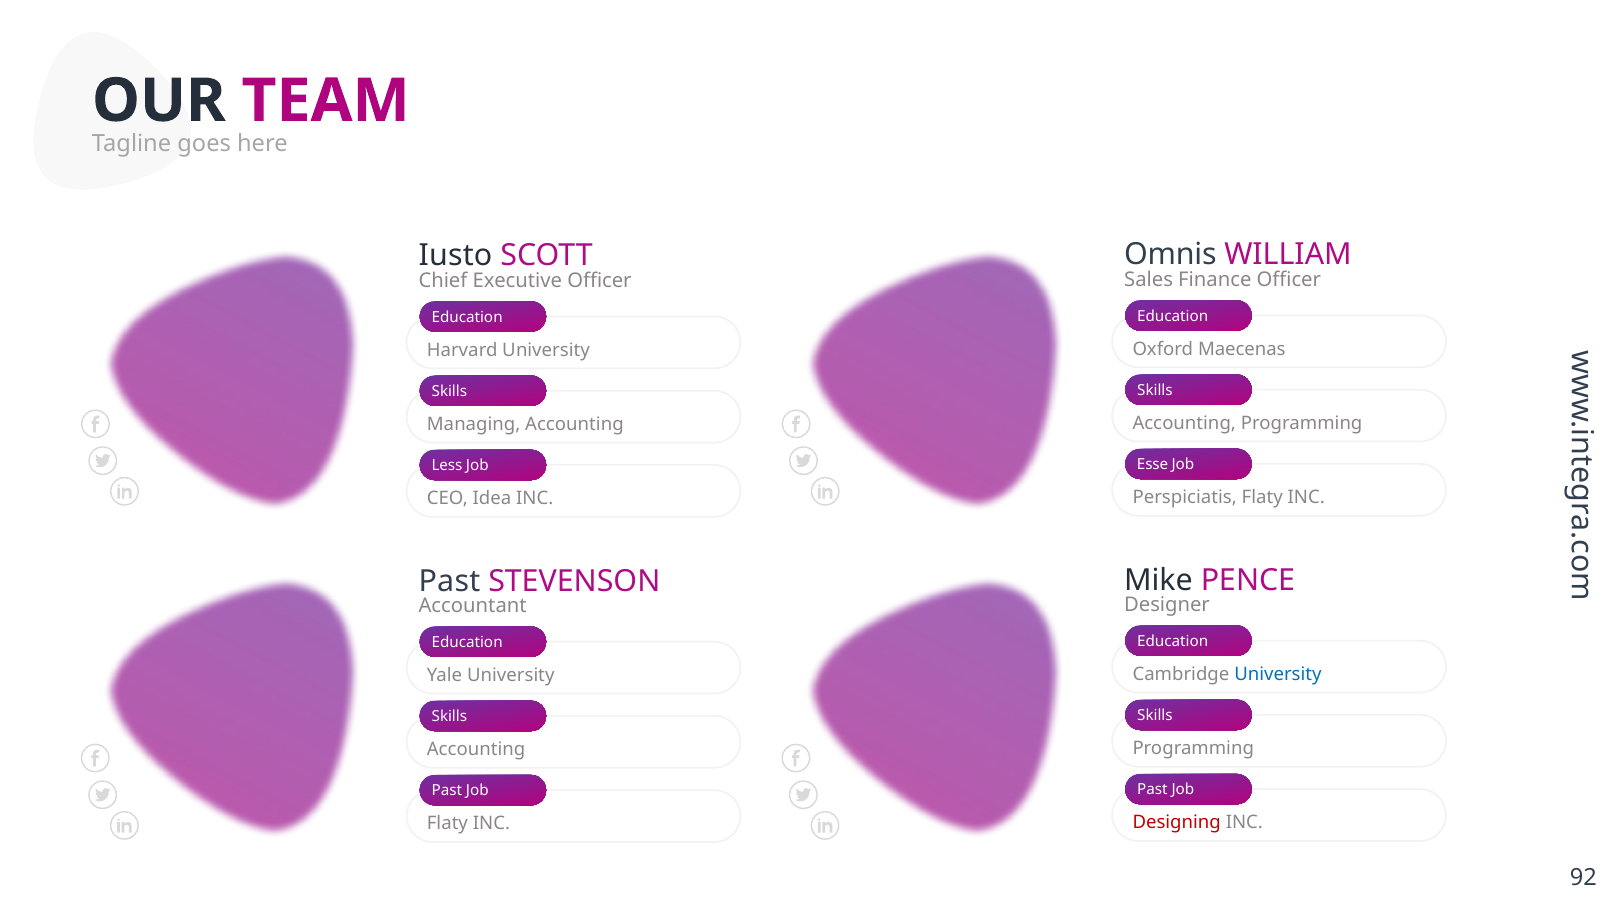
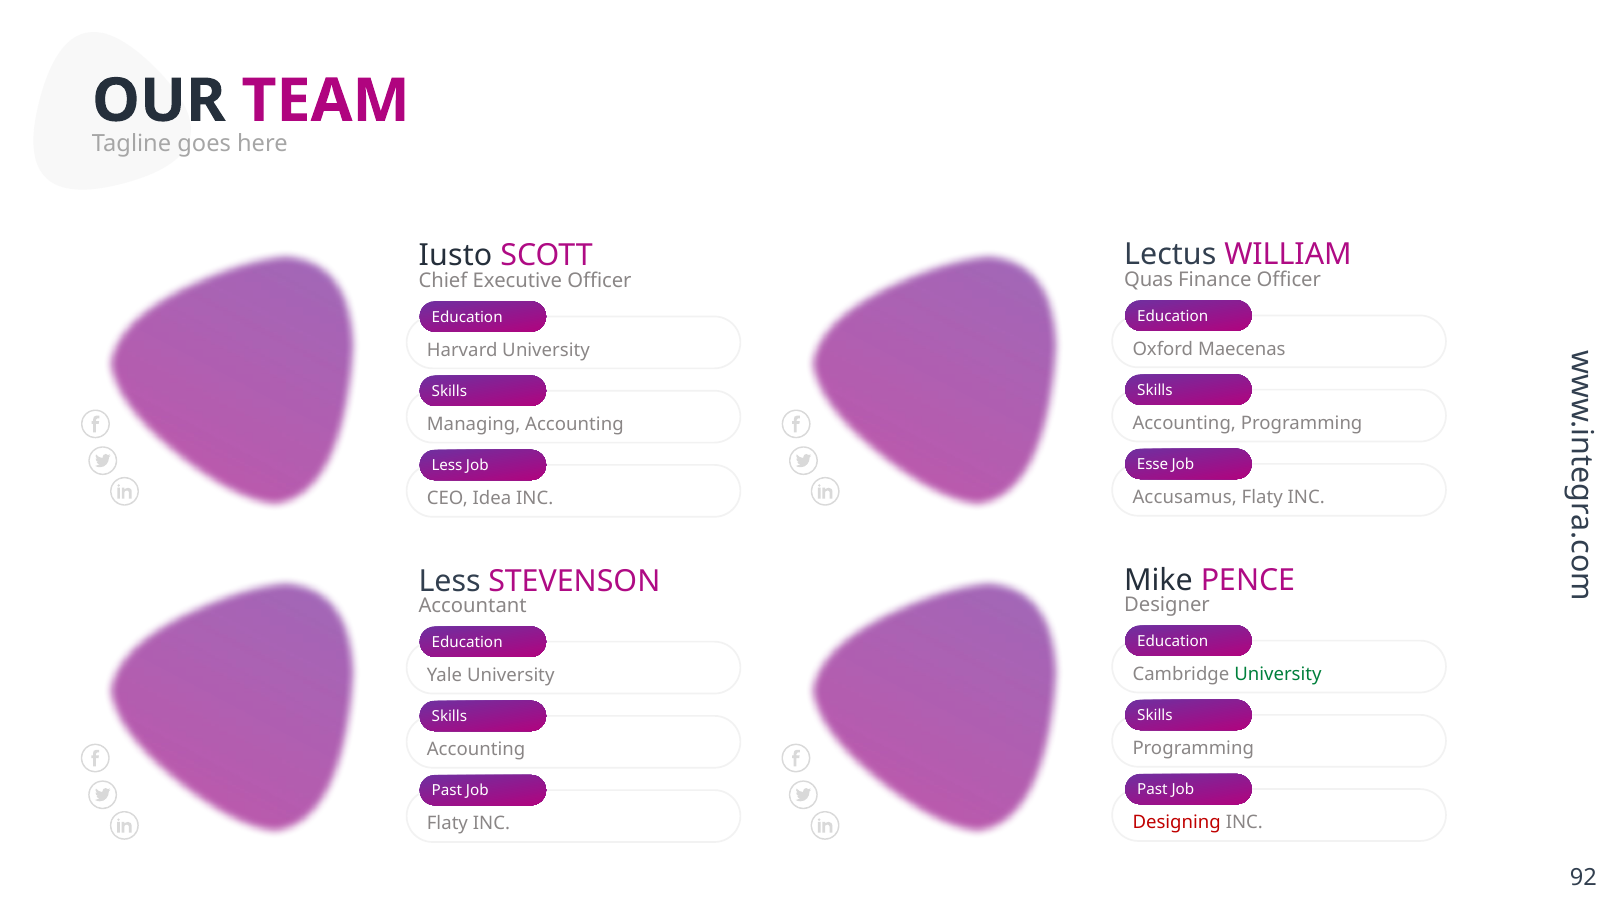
Omnis: Omnis -> Lectus (1170, 255)
Sales: Sales -> Quas (1149, 279)
Perspiciatis: Perspiciatis -> Accusamus (1185, 497)
Past: Past -> Less (450, 581)
University colour: blue -> green (1278, 675)
